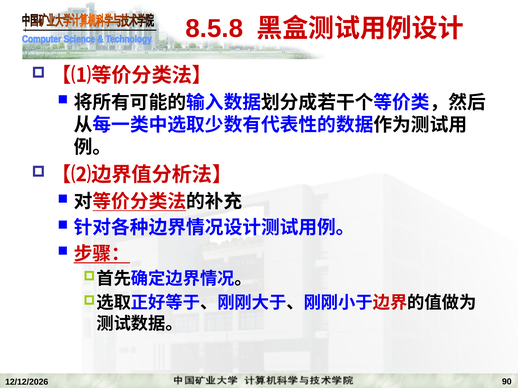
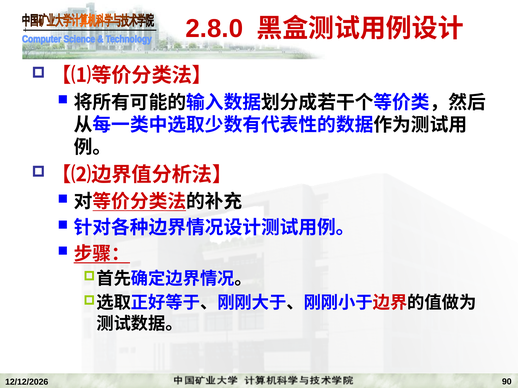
8.5.8: 8.5.8 -> 2.8.0 (214, 29)
